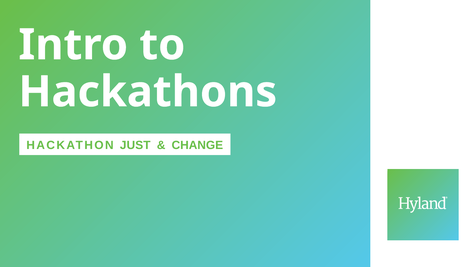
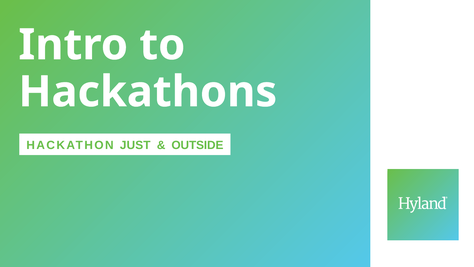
CHANGE: CHANGE -> OUTSIDE (197, 145)
